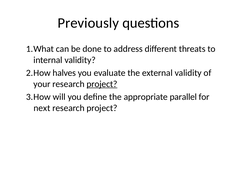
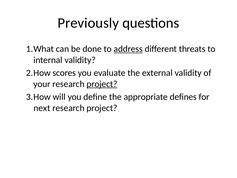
address underline: none -> present (128, 49)
halves: halves -> scores (64, 73)
parallel: parallel -> defines (183, 97)
